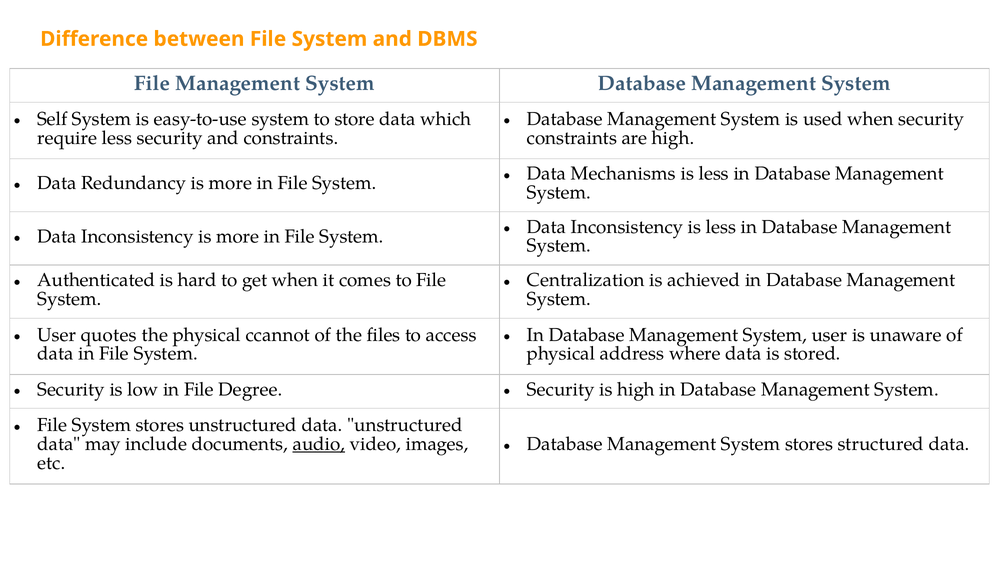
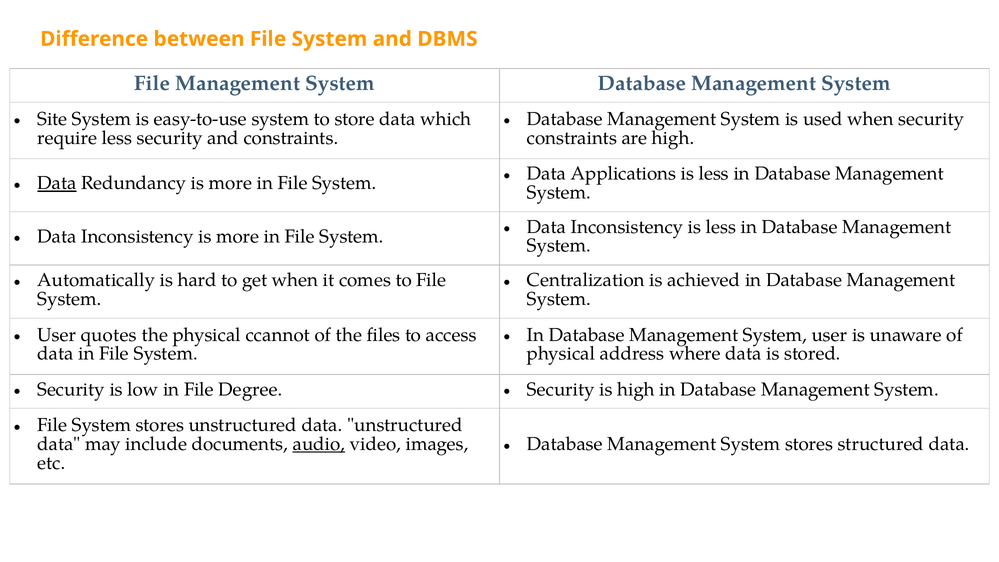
Self: Self -> Site (52, 119)
Mechanisms: Mechanisms -> Applications (624, 174)
Data underline: none -> present (57, 183)
Authenticated: Authenticated -> Automatically (96, 280)
